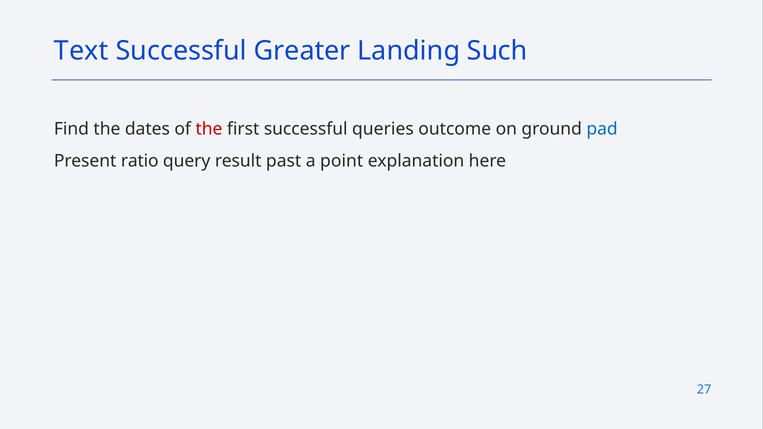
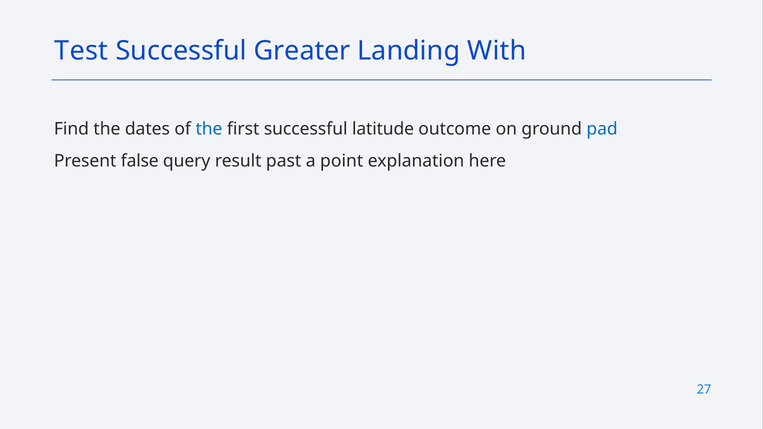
Text: Text -> Test (81, 51)
Such: Such -> With (497, 51)
the colour: red -> blue (209, 129)
queries: queries -> latitude (383, 129)
ratio: ratio -> false (140, 161)
